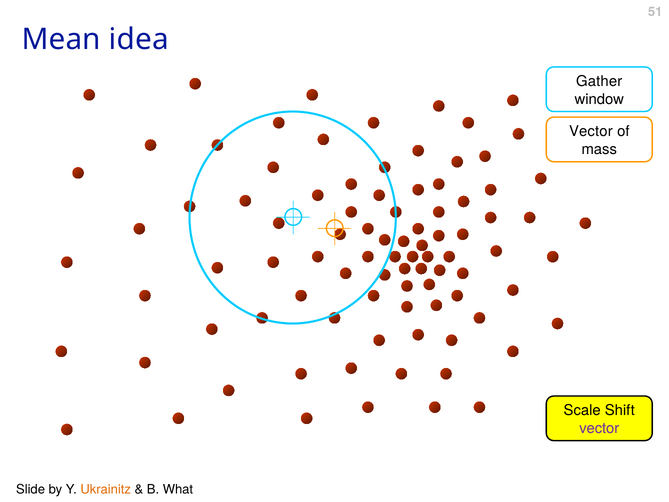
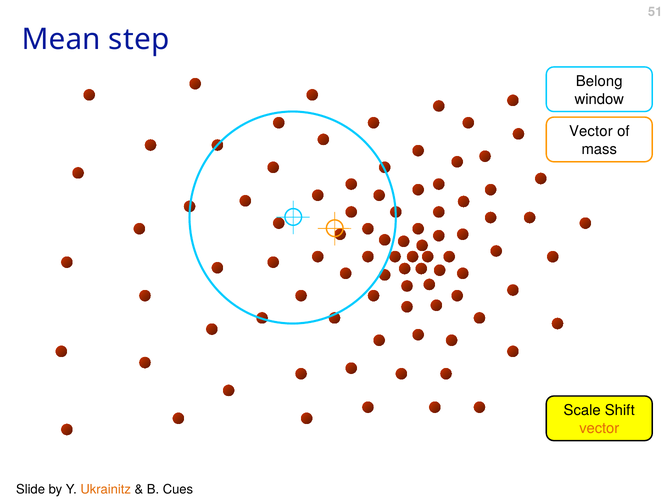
idea: idea -> step (139, 39)
Gather: Gather -> Belong (599, 81)
vector colour: purple -> orange (599, 428)
What: What -> Cues (178, 489)
